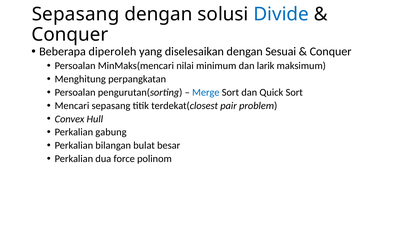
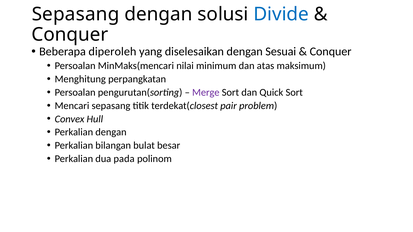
larik: larik -> atas (266, 66)
Merge colour: blue -> purple (206, 93)
Perkalian gabung: gabung -> dengan (111, 132)
force: force -> pada (124, 159)
